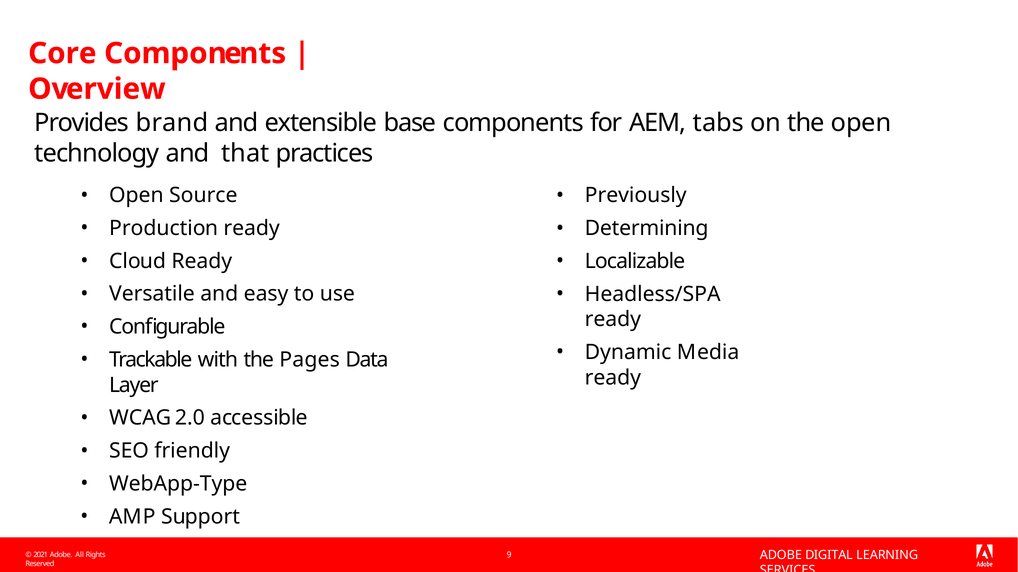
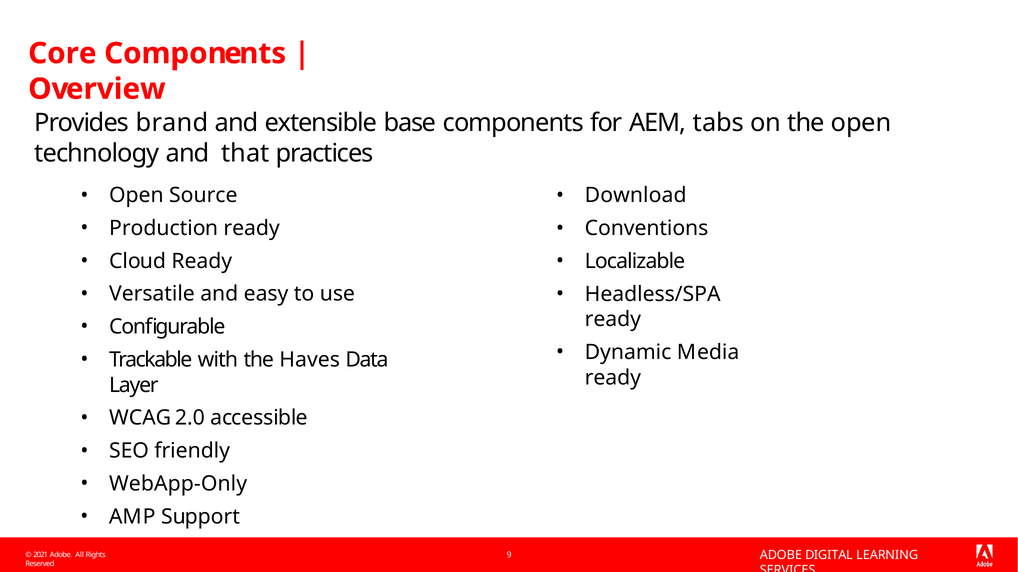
Previously: Previously -> Download (636, 196)
Determining: Determining -> Conventions (647, 229)
Pages: Pages -> Haves (310, 360)
WebApp-Type: WebApp-Type -> WebApp-Only (178, 484)
